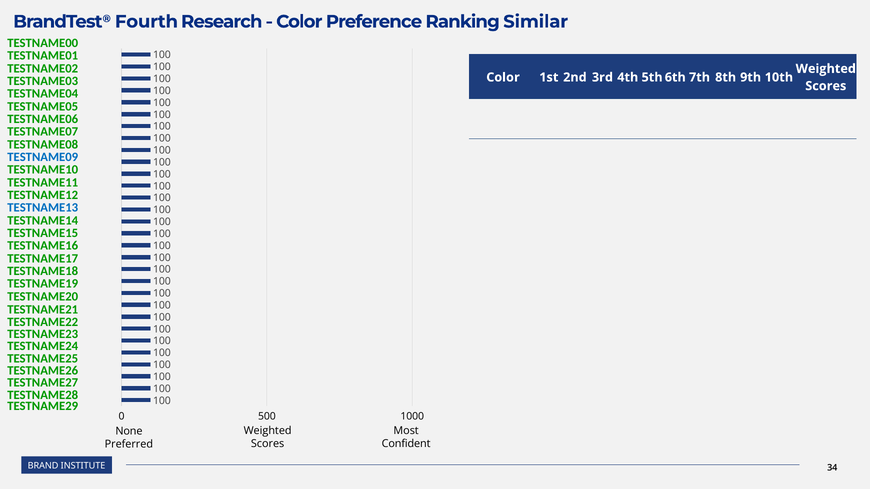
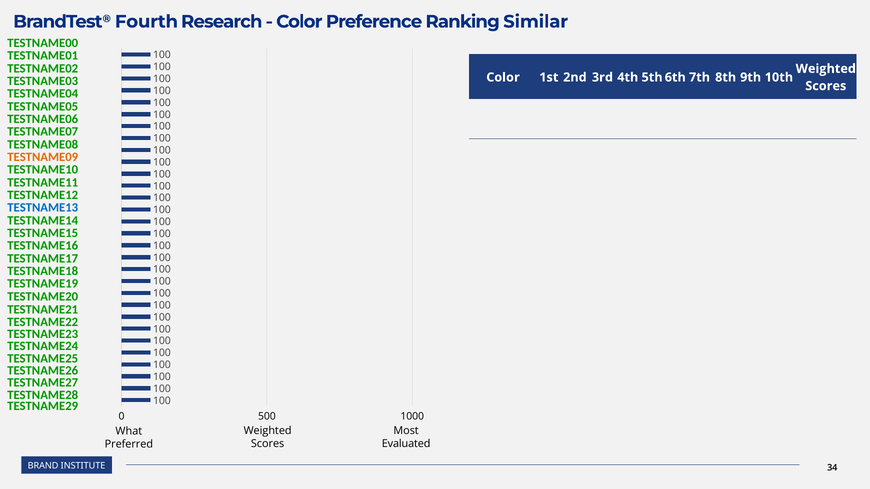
TESTNAME09 colour: blue -> orange (43, 157)
None: None -> What (129, 431)
Confident: Confident -> Evaluated (406, 444)
